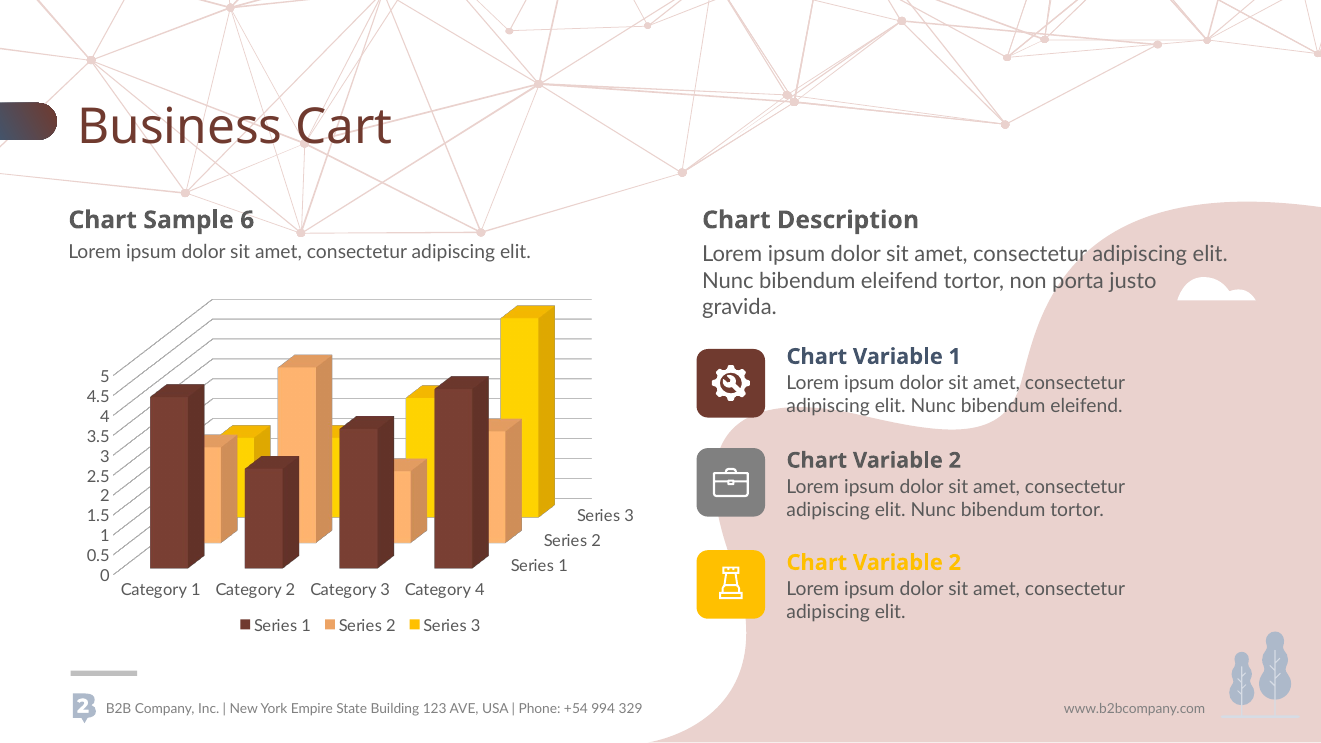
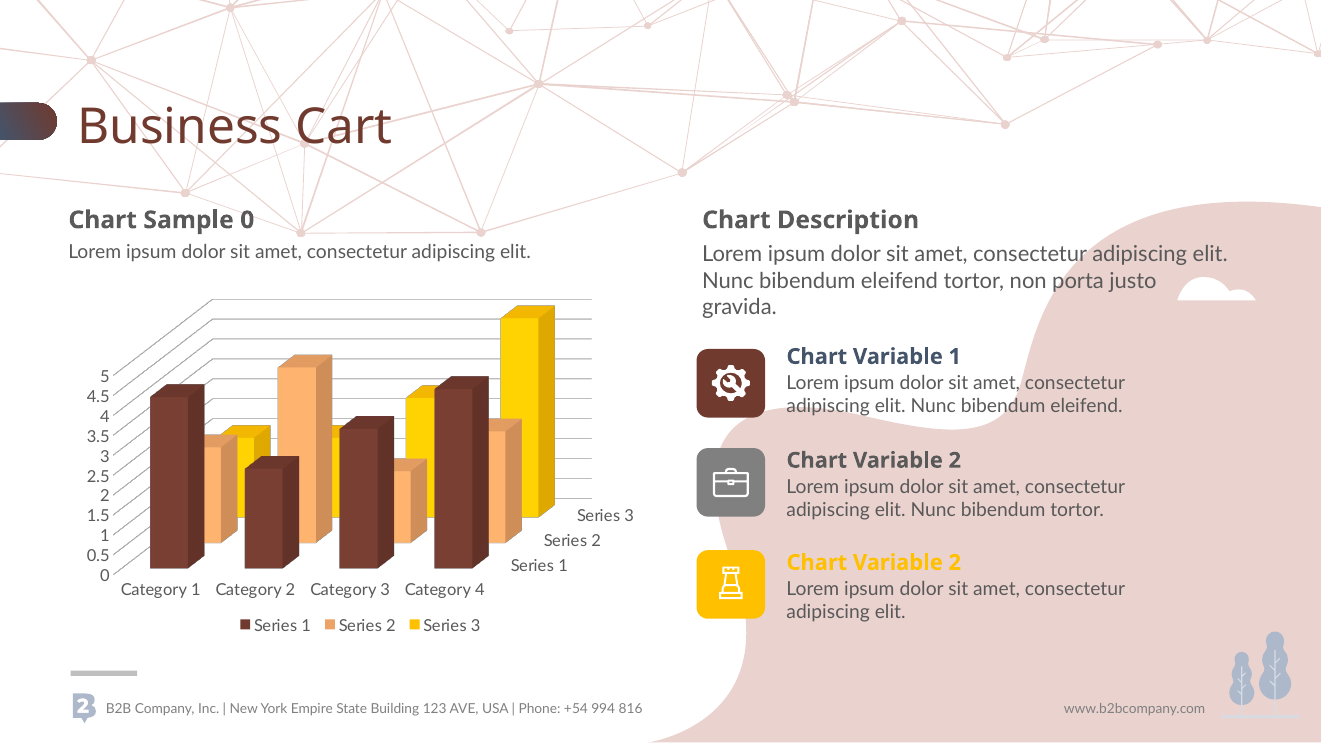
Sample 6: 6 -> 0 (247, 220)
329: 329 -> 816 (631, 709)
